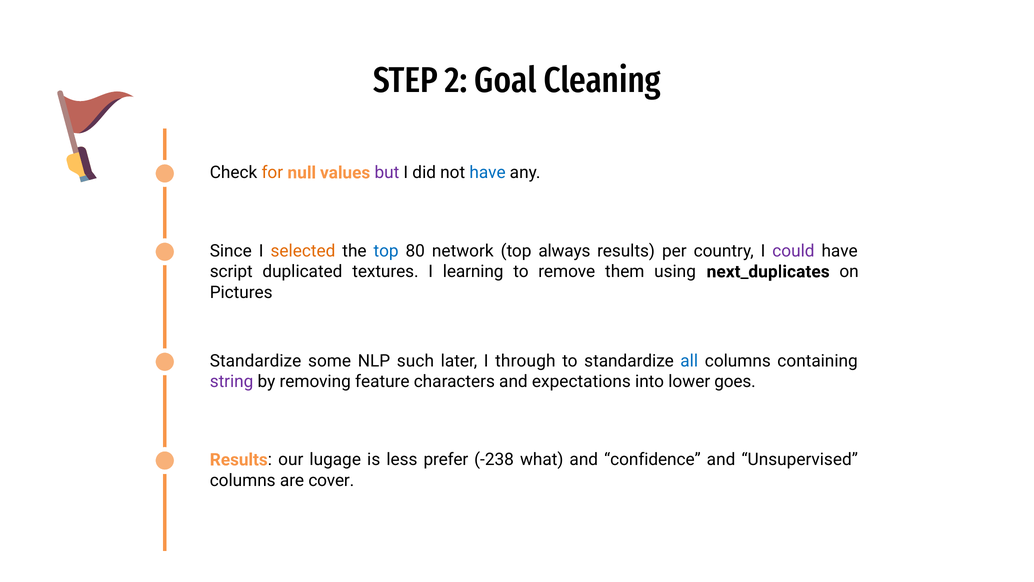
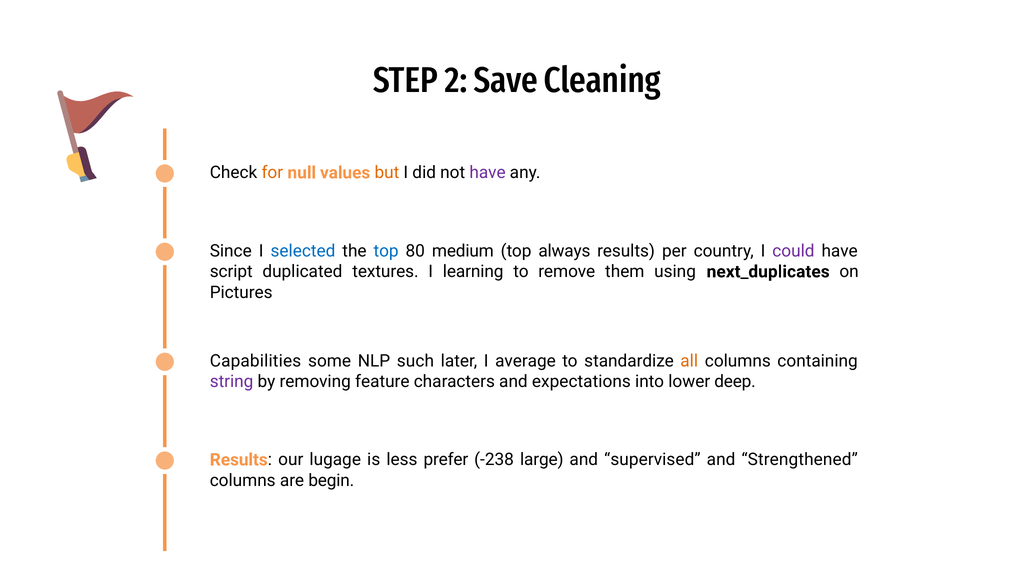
Goal: Goal -> Save (506, 80)
but colour: purple -> orange (387, 173)
have colour: blue -> purple (488, 173)
selected colour: orange -> blue (303, 251)
network: network -> medium (463, 251)
Standardize: Standardize -> Capabilities (255, 361)
through: through -> average (525, 361)
all colour: blue -> orange (689, 361)
goes: goes -> deep (735, 381)
what: what -> large (542, 459)
confidence: confidence -> supervised (652, 459)
Unsupervised: Unsupervised -> Strengthened (800, 459)
cover: cover -> begin (331, 480)
